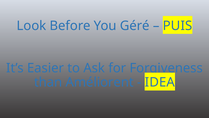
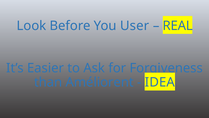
Géré: Géré -> User (135, 26)
PUIS: PUIS -> REAL (178, 26)
